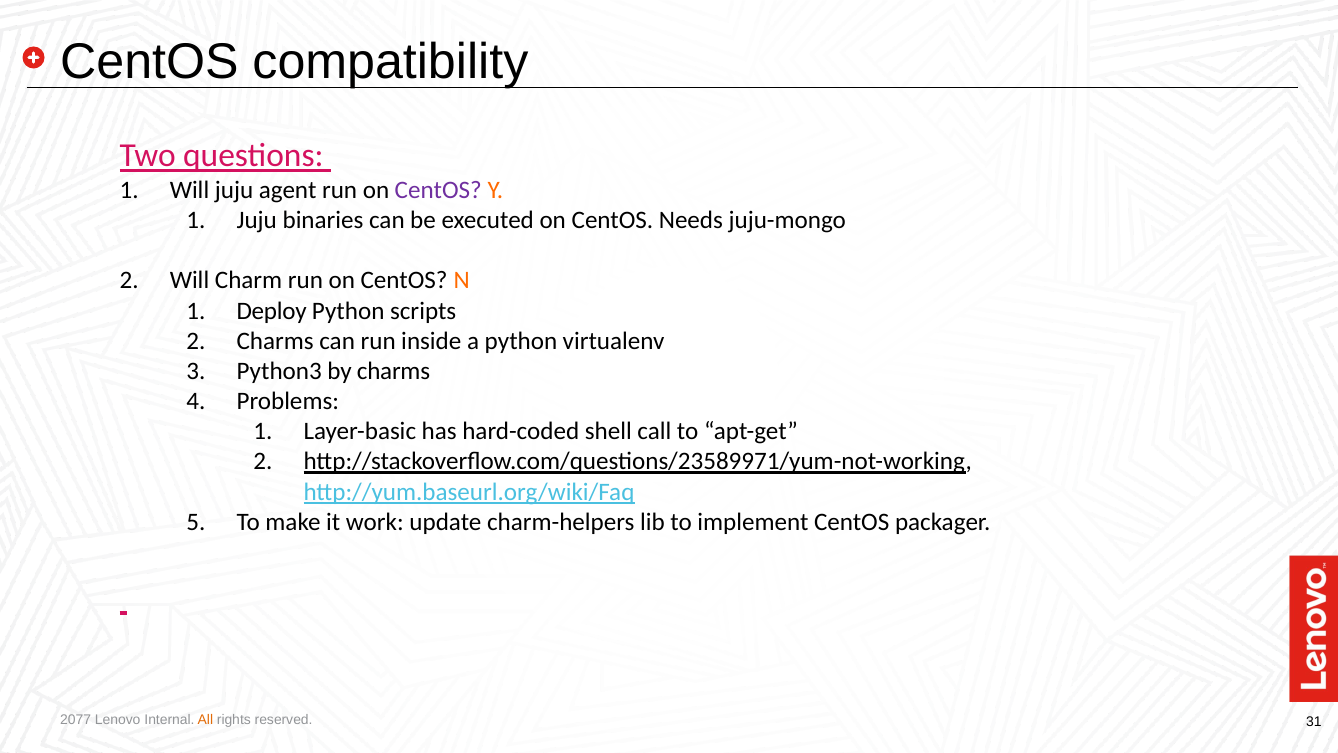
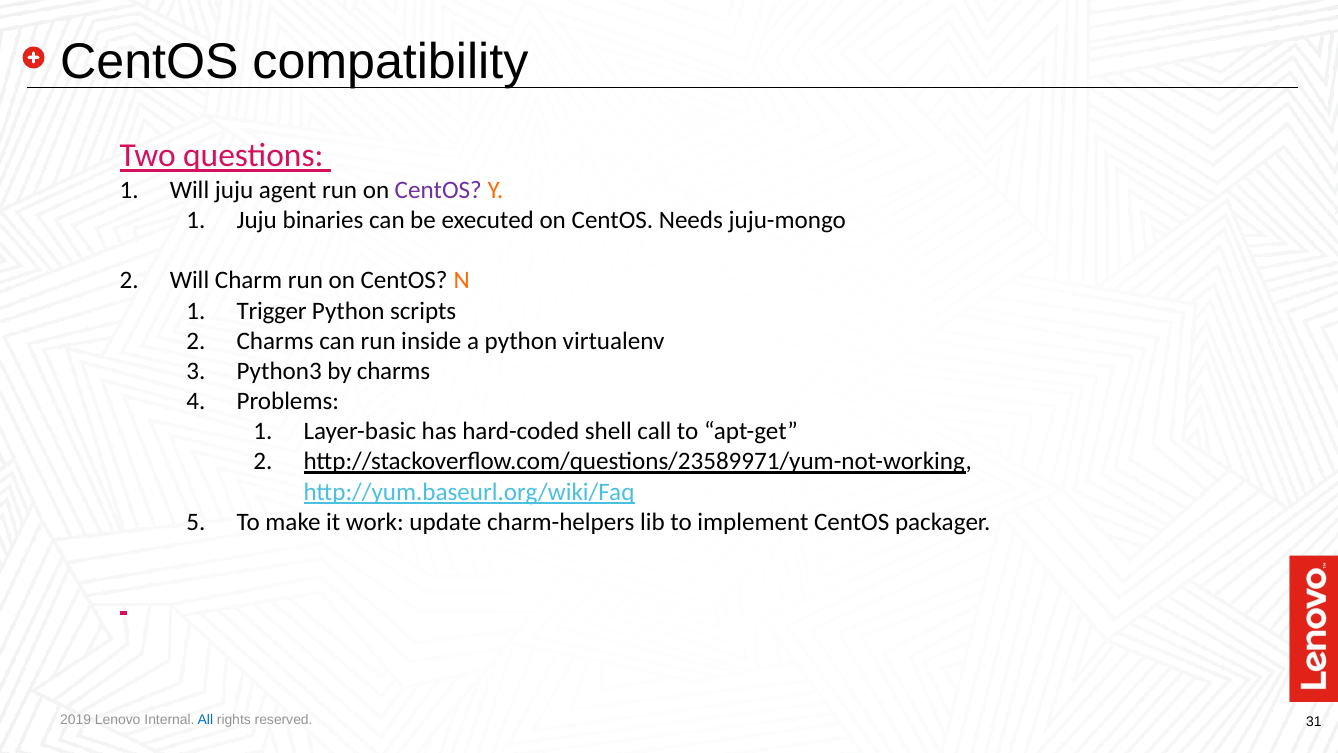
Deploy: Deploy -> Trigger (272, 311)
2077: 2077 -> 2019 (76, 720)
All colour: orange -> blue (205, 720)
